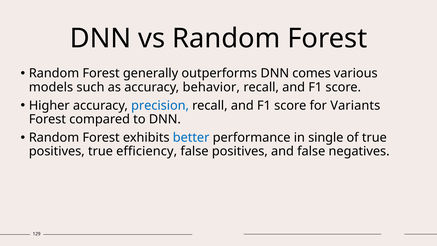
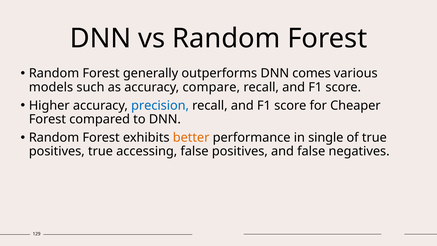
behavior: behavior -> compare (211, 87)
Variants: Variants -> Cheaper (355, 105)
better colour: blue -> orange (191, 138)
efficiency: efficiency -> accessing (147, 151)
